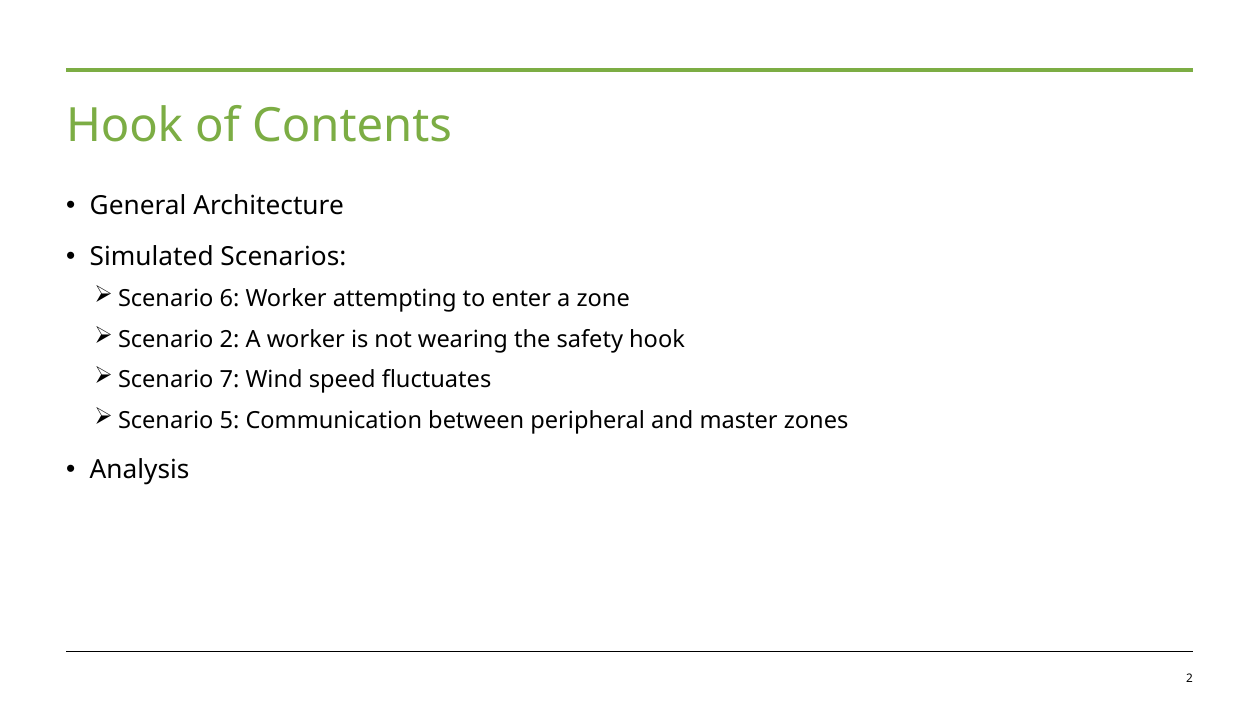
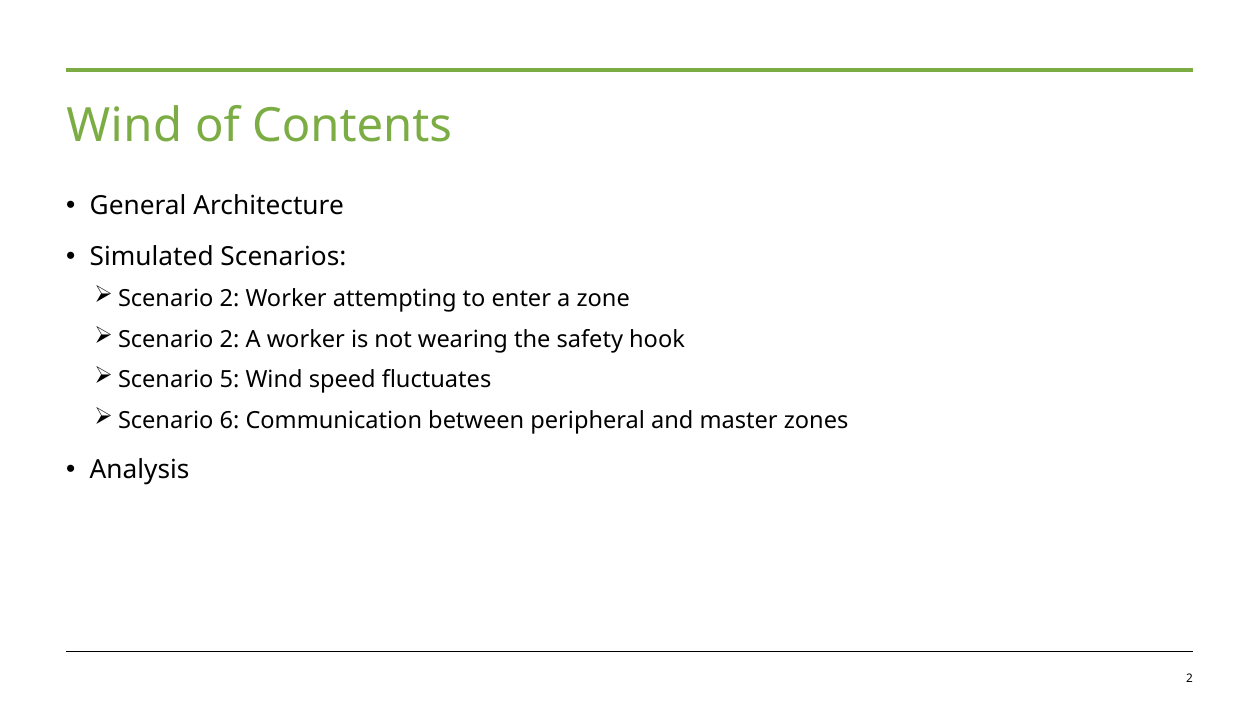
Hook: Hook -> Wind (124, 126)
6: 6 -> 2 (230, 299)
7: 7 -> 5 (230, 380)
5: 5 -> 6 (230, 421)
